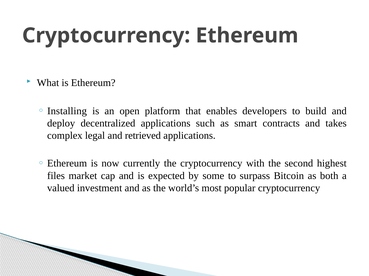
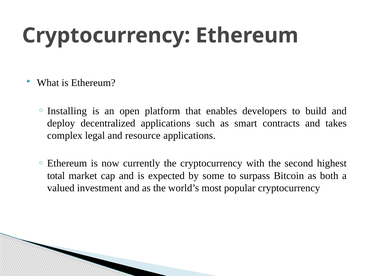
retrieved: retrieved -> resource (143, 136)
files: files -> total (56, 176)
